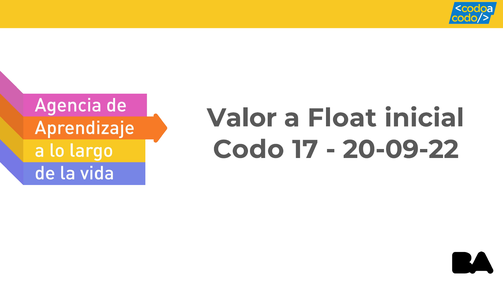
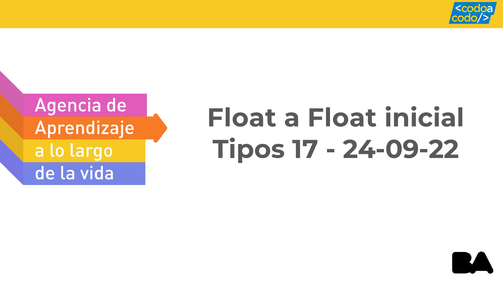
Valor: Valor -> Float (242, 118)
Codo: Codo -> Tipos (249, 149)
20-09-22: 20-09-22 -> 24-09-22 (401, 149)
